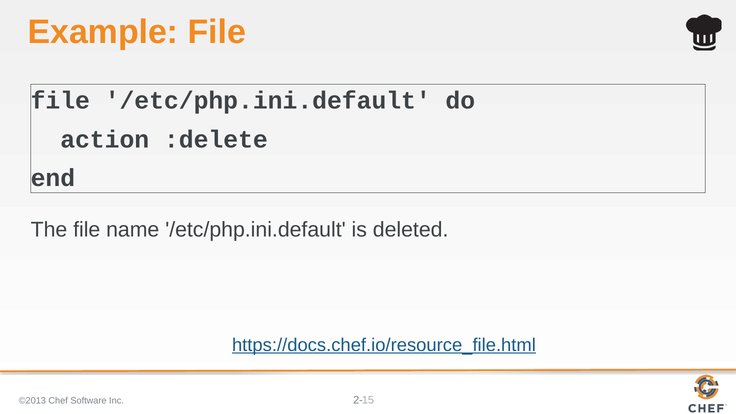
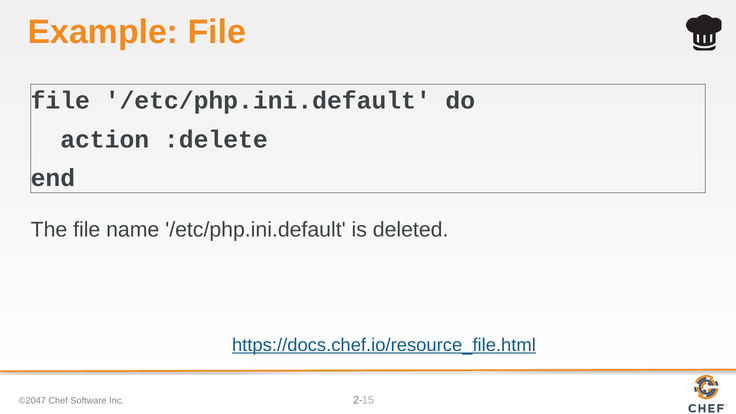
©2013: ©2013 -> ©2047 (32, 401)
